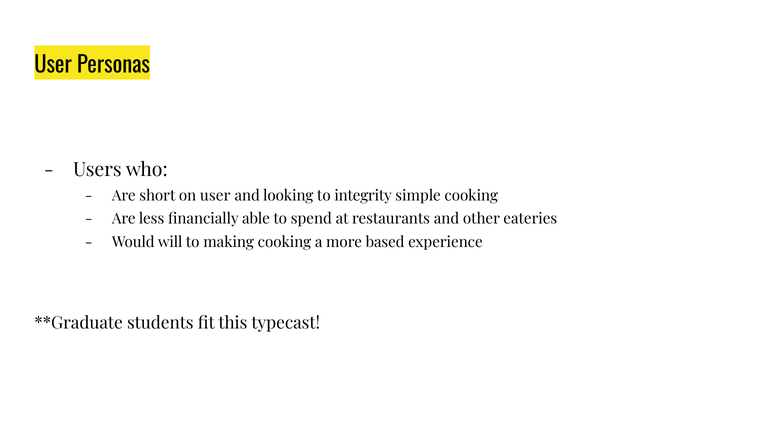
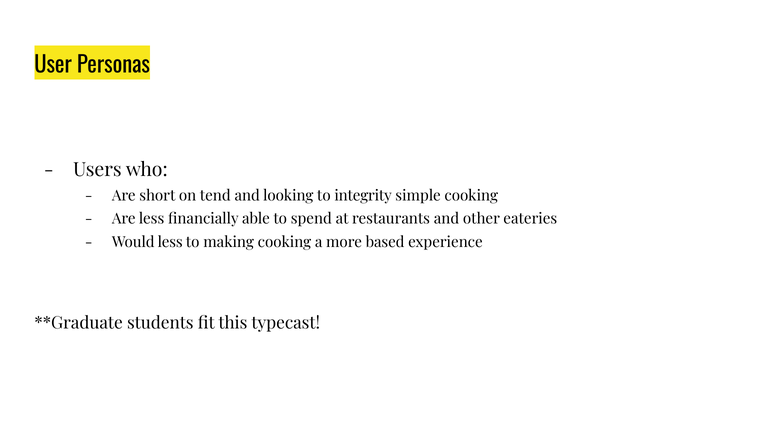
on user: user -> tend (215, 196)
Would will: will -> less (170, 242)
